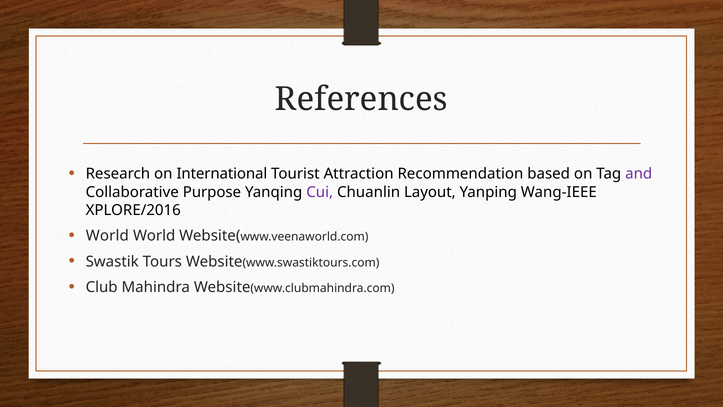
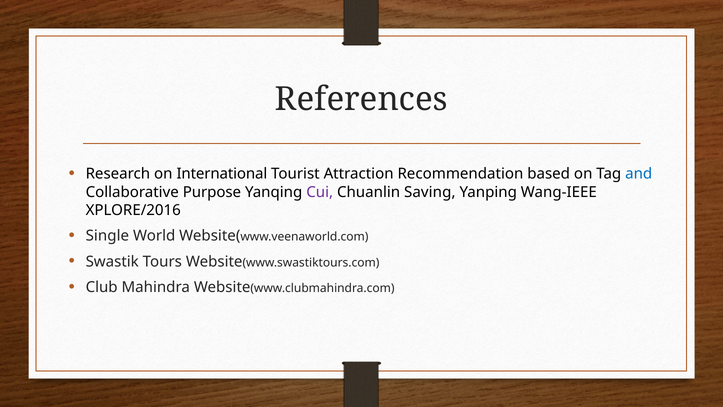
and colour: purple -> blue (639, 174)
Layout: Layout -> Saving (430, 192)
World: World -> Single (107, 236)
